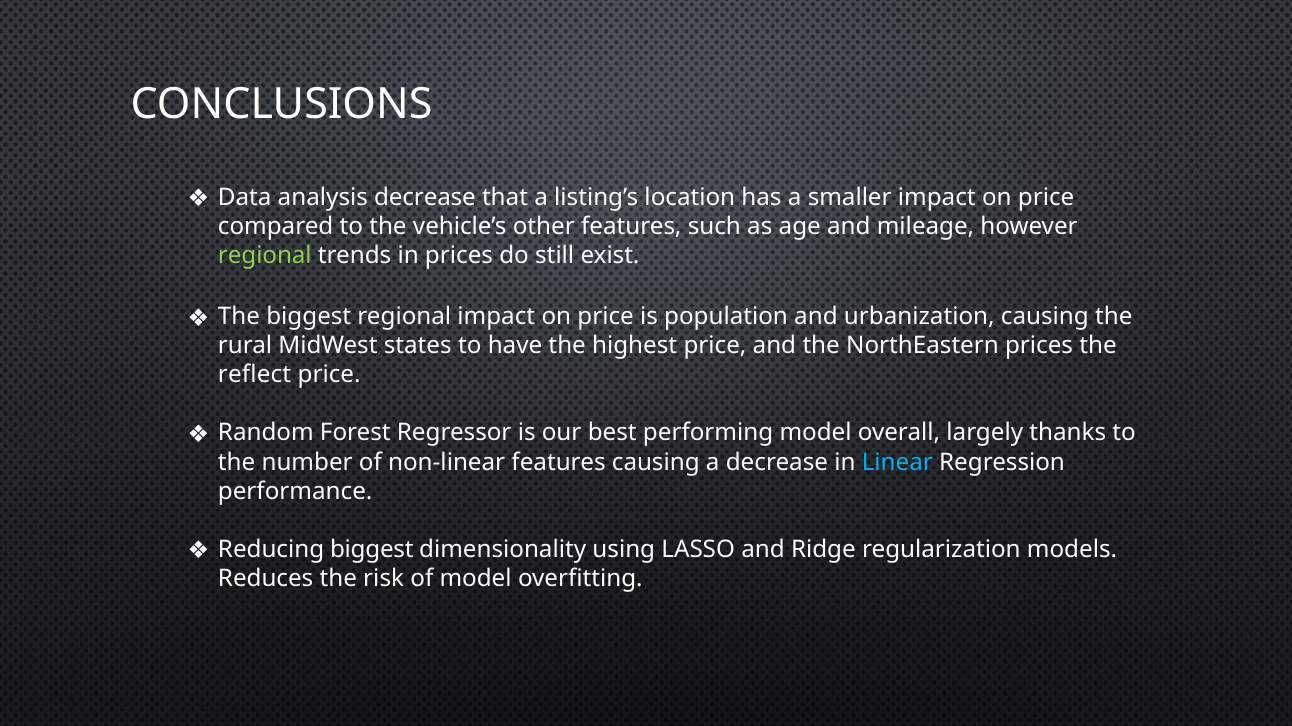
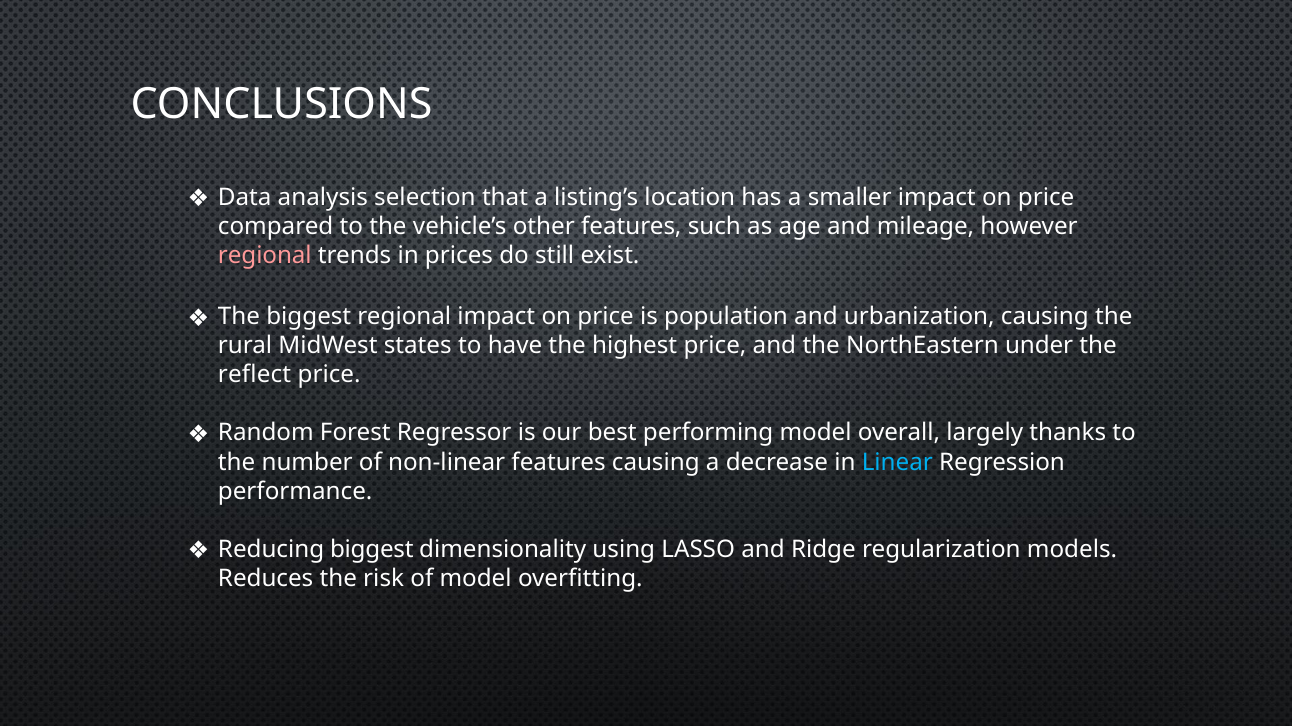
analysis decrease: decrease -> selection (425, 198)
regional colour: light green -> pink (265, 256)
NorthEastern prices: prices -> under (1039, 346)
